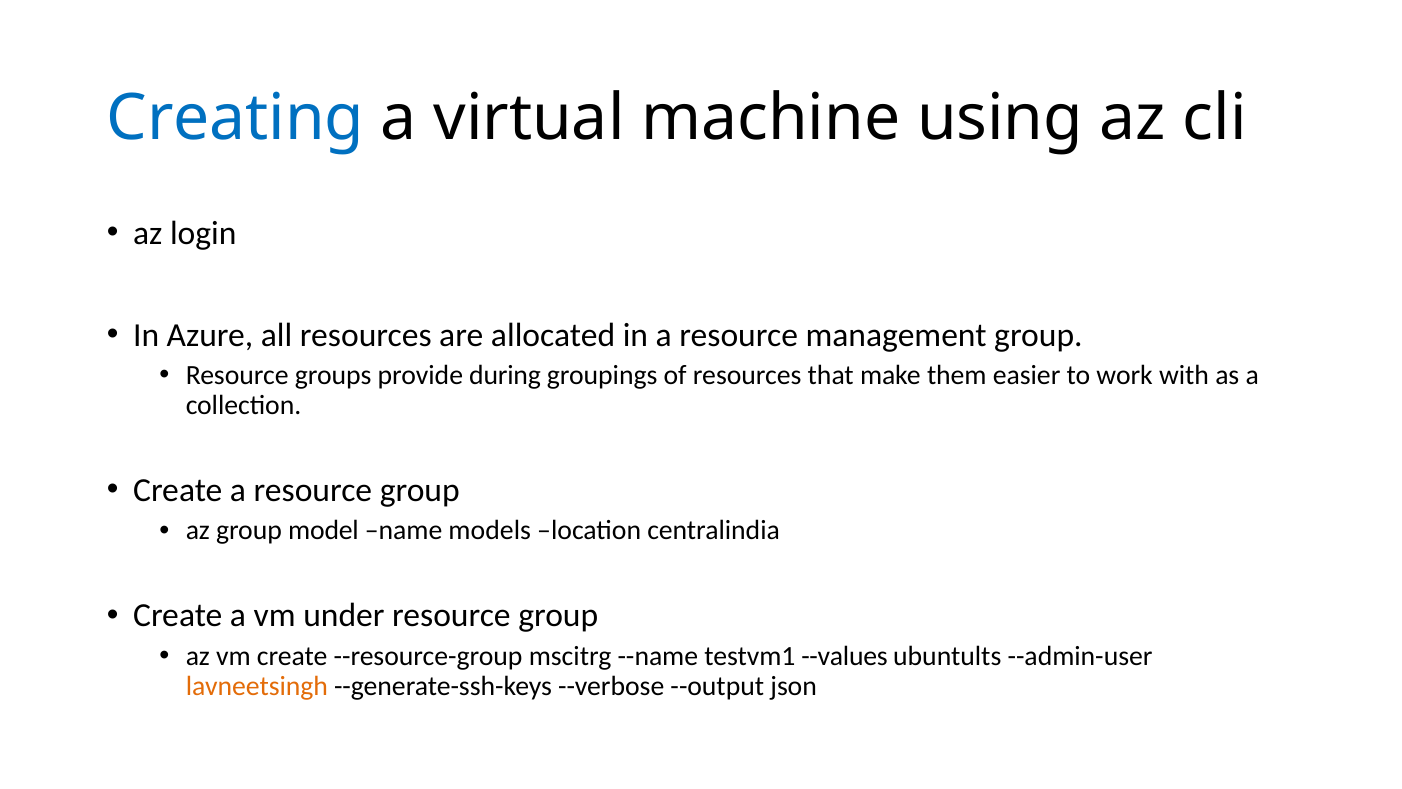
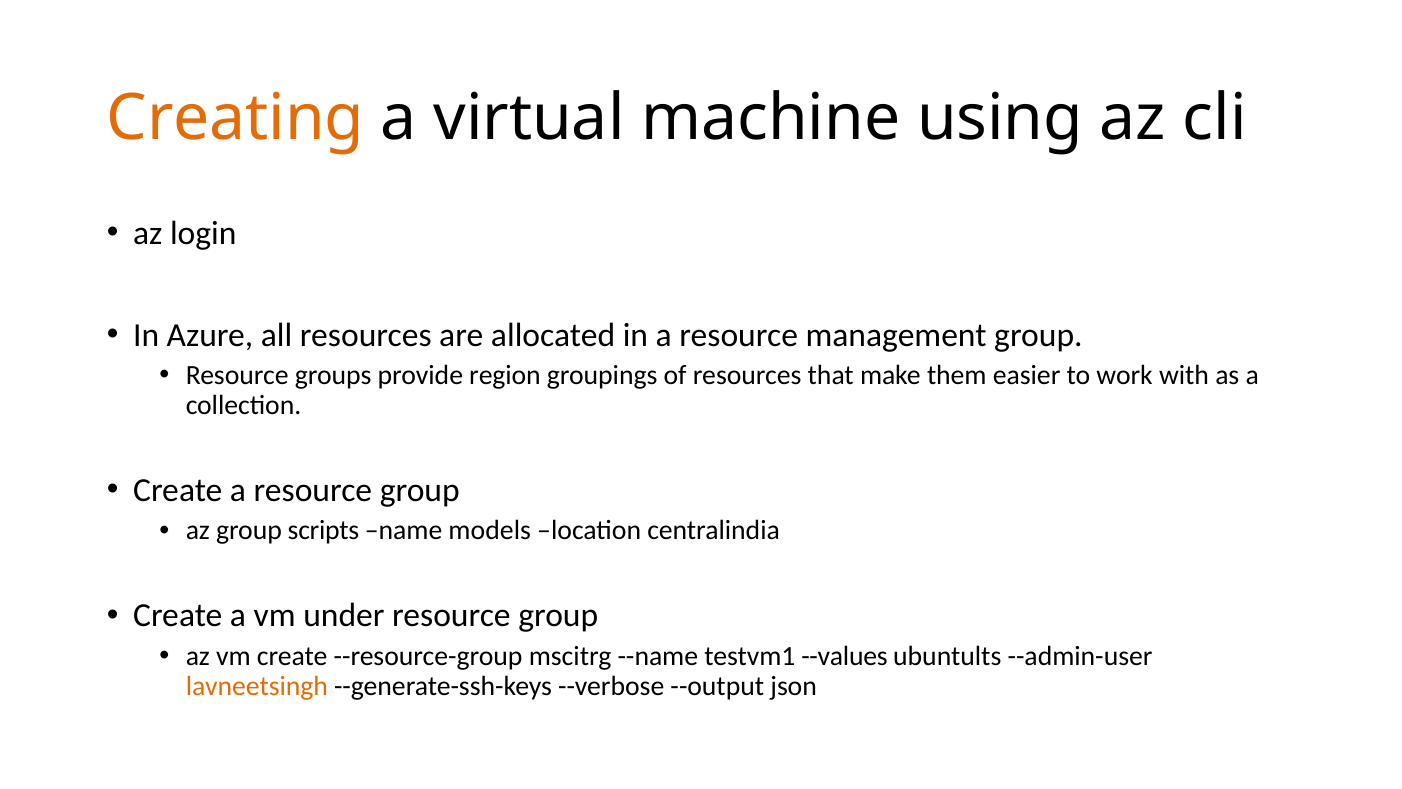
Creating colour: blue -> orange (236, 118)
during: during -> region (505, 375)
model: model -> scripts (324, 531)
